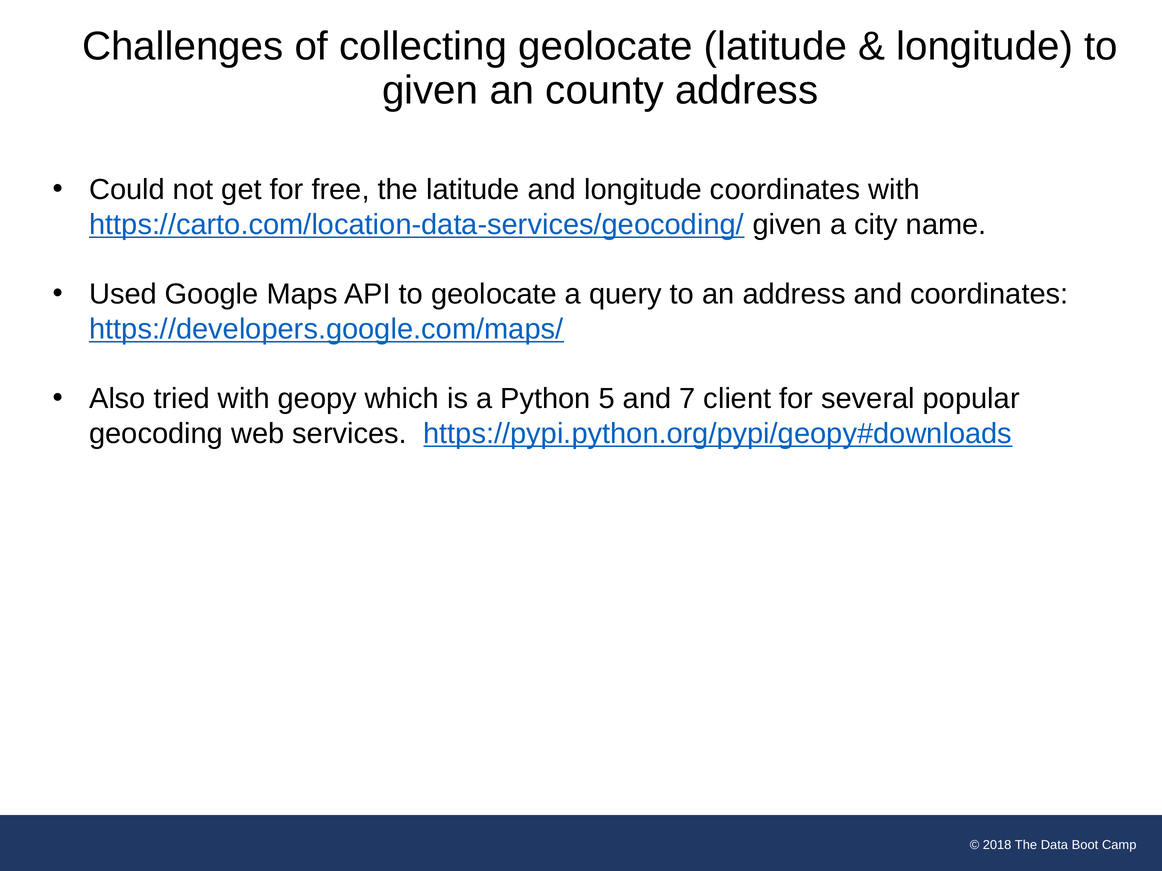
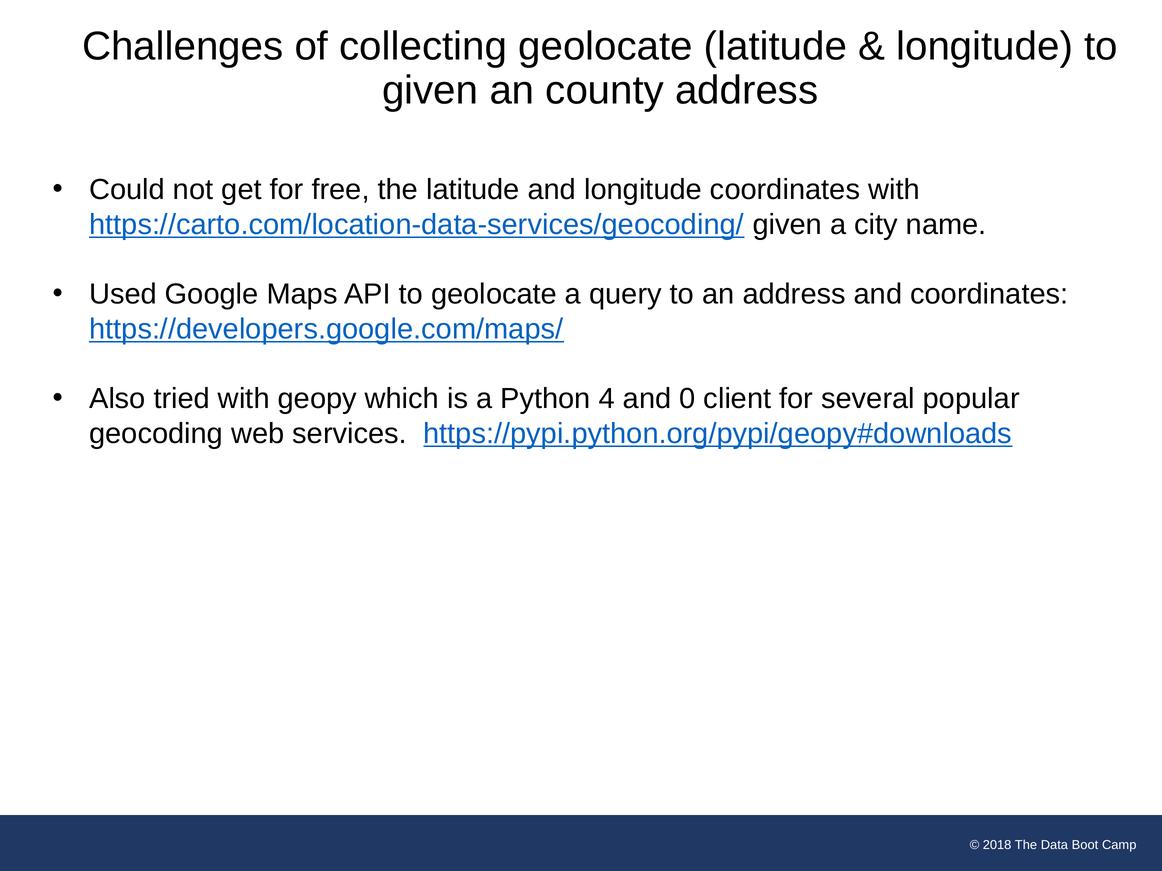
5: 5 -> 4 (607, 399)
7: 7 -> 0 (687, 399)
